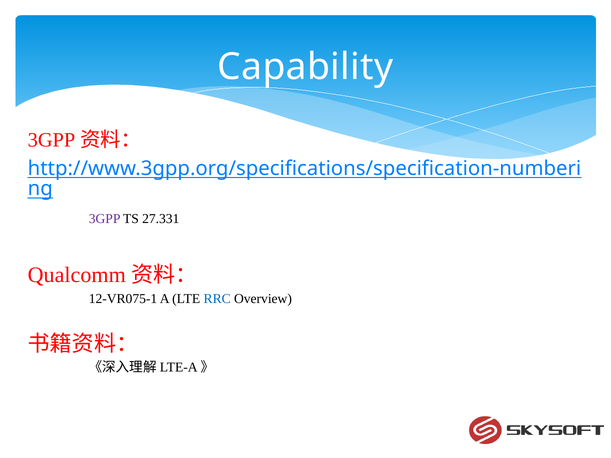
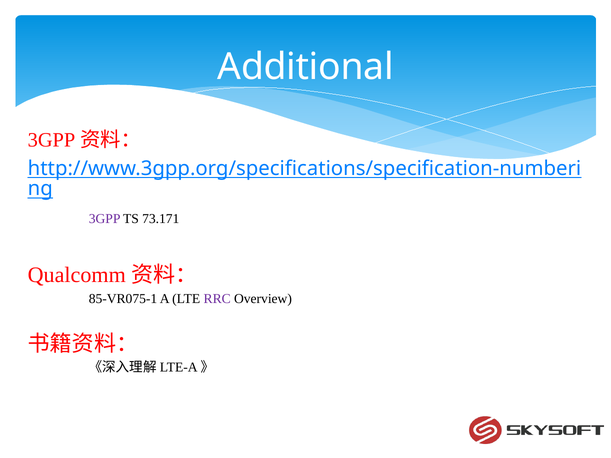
Capability: Capability -> Additional (306, 67)
27.331: 27.331 -> 73.171 (161, 219)
12-VR075-1: 12-VR075-1 -> 85-VR075-1 (123, 299)
RRC colour: blue -> purple (217, 299)
